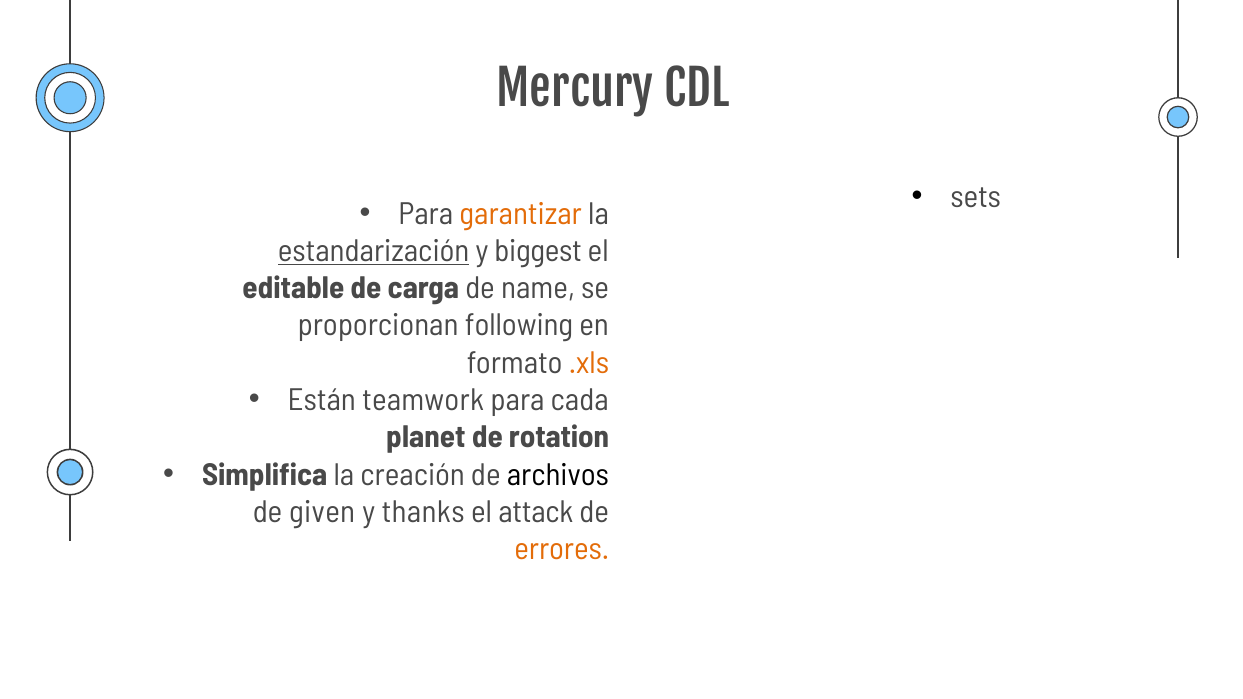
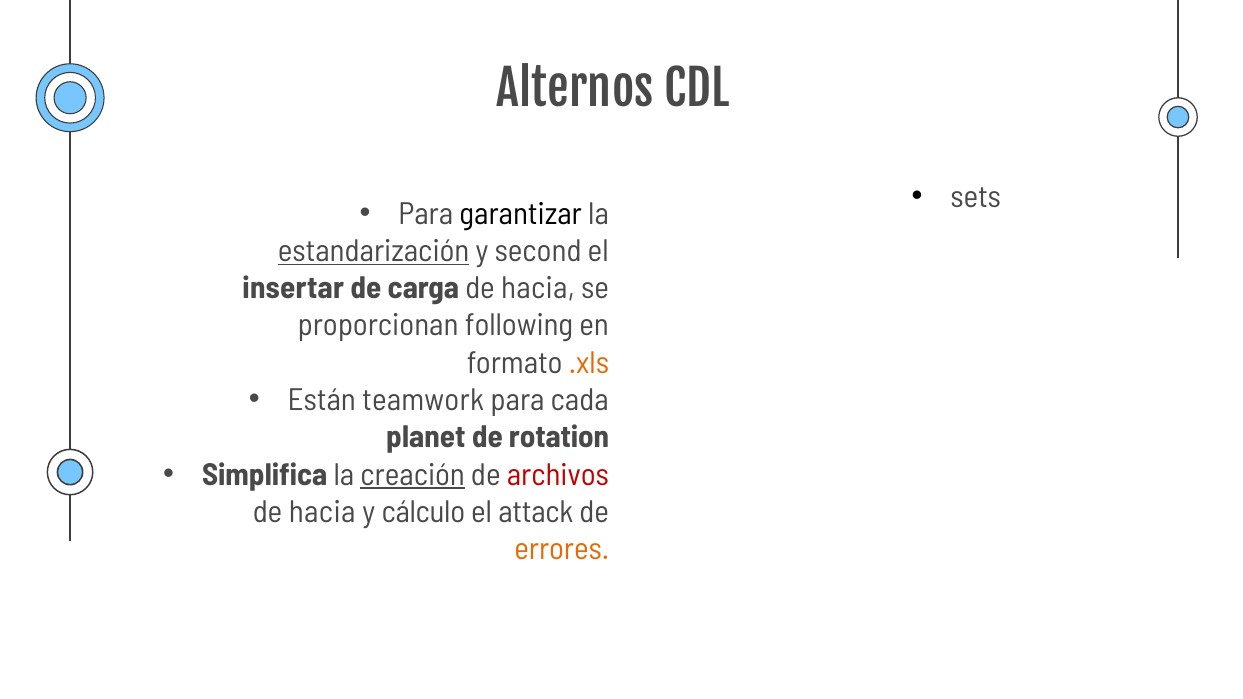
Mercury: Mercury -> Alternos (575, 91)
garantizar colour: orange -> black (521, 214)
biggest: biggest -> second (538, 251)
editable: editable -> insertar (293, 289)
carga de name: name -> hacia (538, 289)
creación underline: none -> present (413, 475)
archivos colour: black -> red (558, 475)
given: given -> hacia (322, 512)
thanks: thanks -> cálculo (423, 512)
